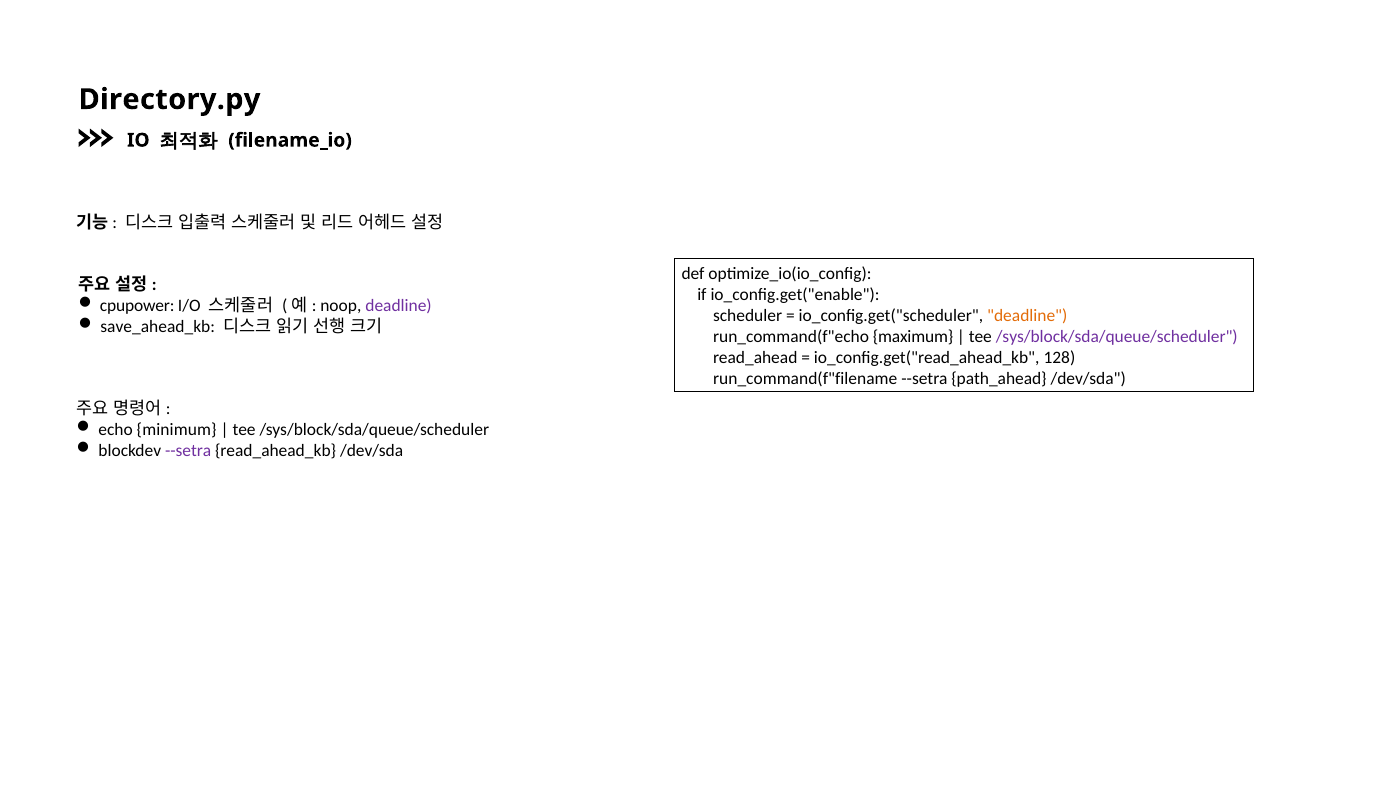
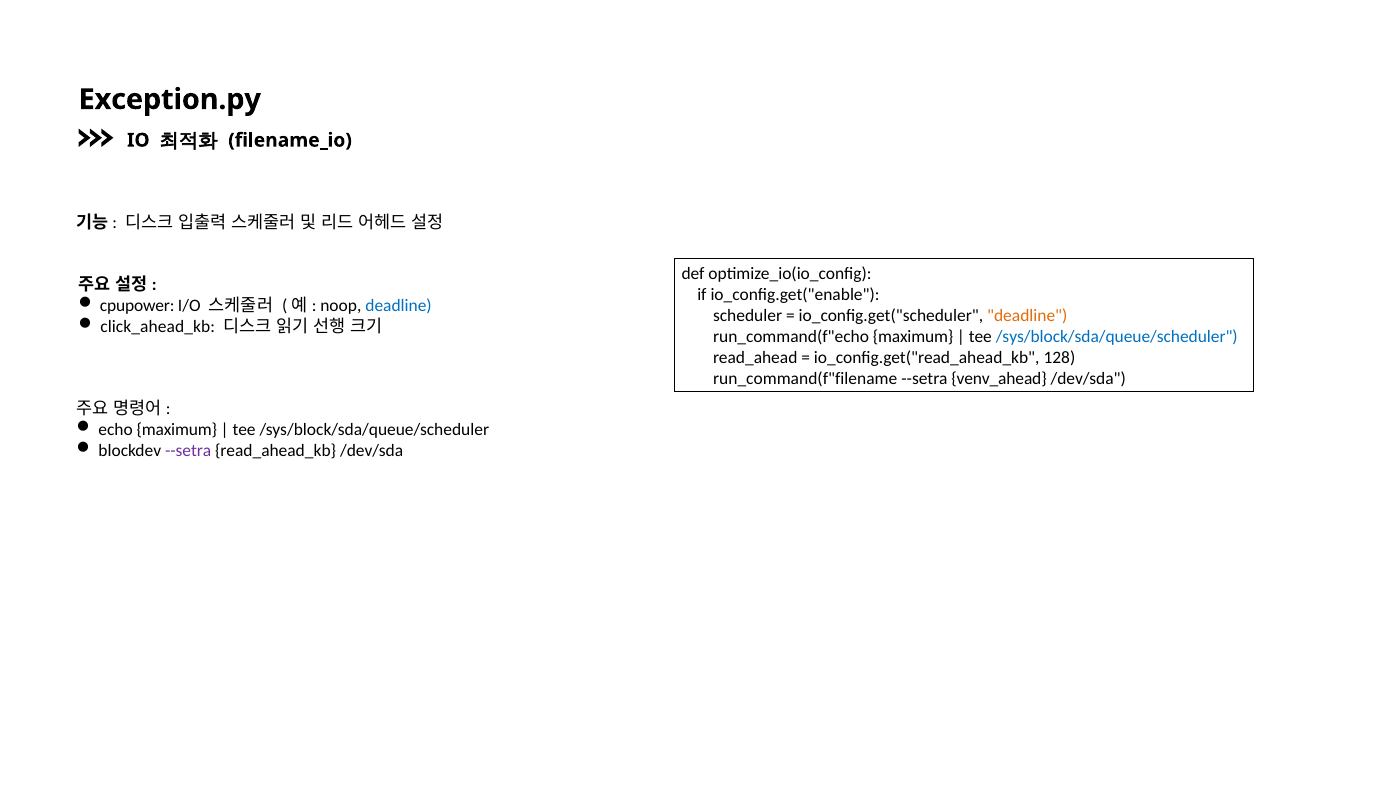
Directory.py: Directory.py -> Exception.py (170, 99)
deadline colour: purple -> blue (399, 306)
save_ahead_kb: save_ahead_kb -> click_ahead_kb (158, 327)
/sys/block/sda/queue/scheduler colour: purple -> blue (1117, 337)
path_ahead: path_ahead -> venv_ahead (999, 379)
echo minimum: minimum -> maximum (177, 430)
